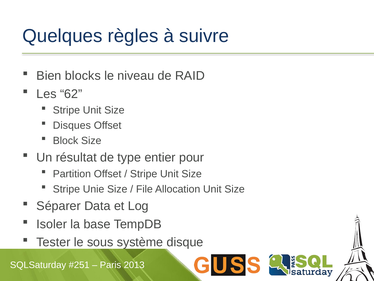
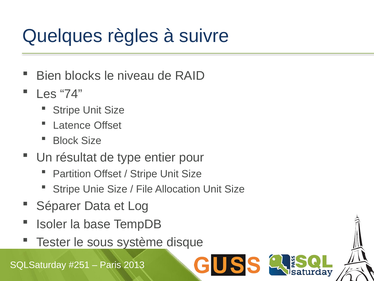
62: 62 -> 74 (71, 94)
Disques: Disques -> Latence (72, 125)
